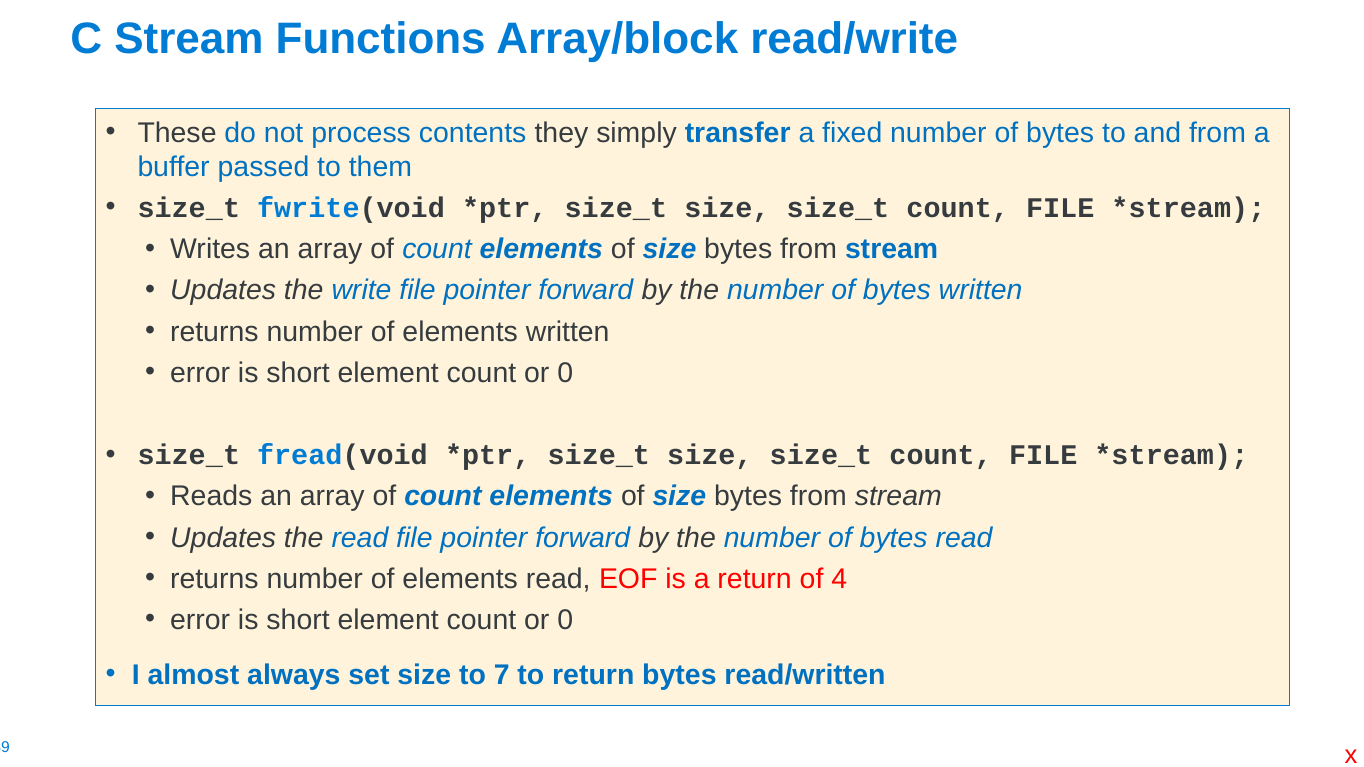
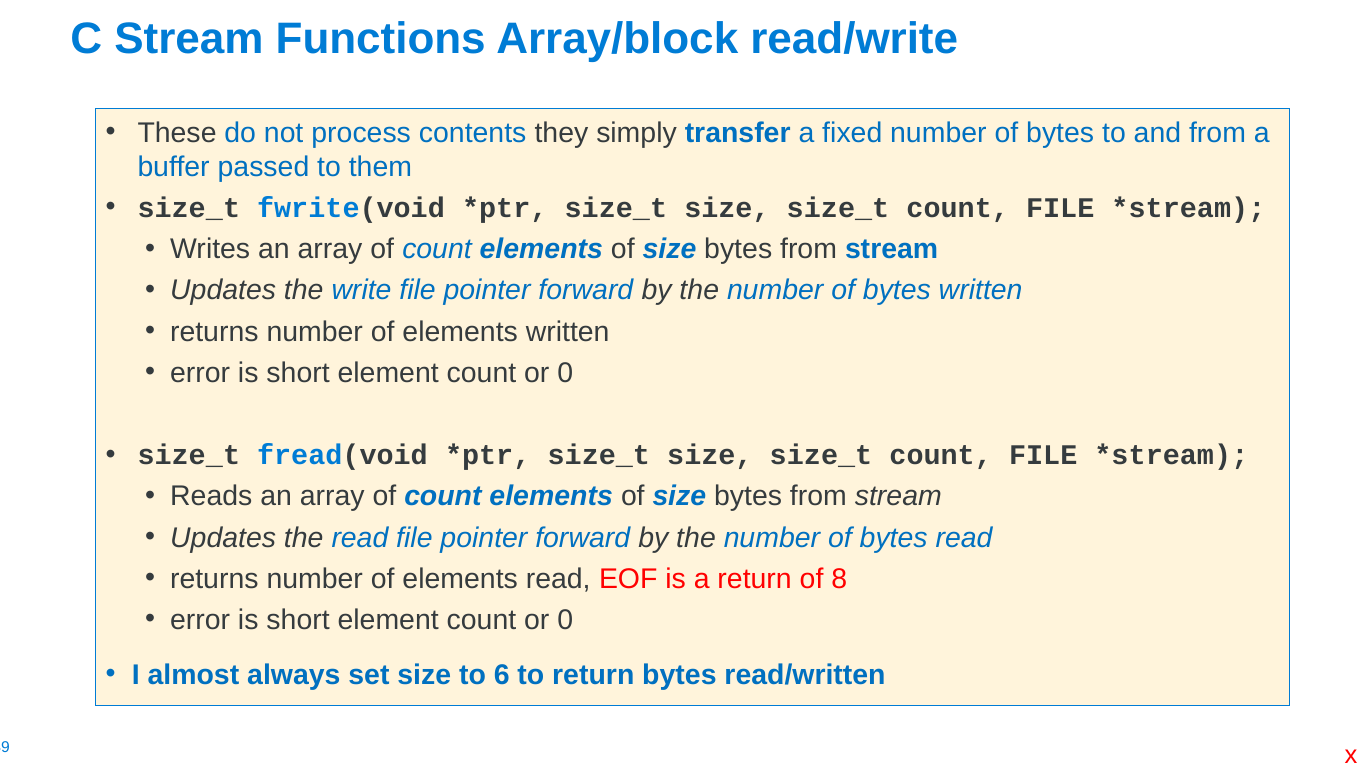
4: 4 -> 8 (839, 579)
7: 7 -> 6 (502, 675)
